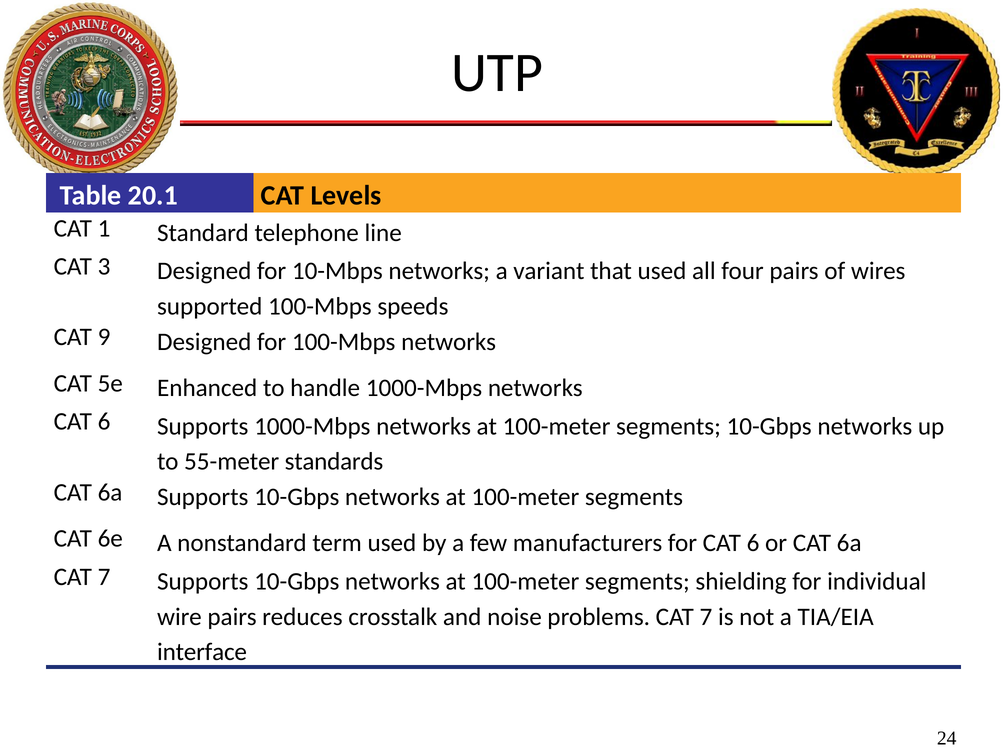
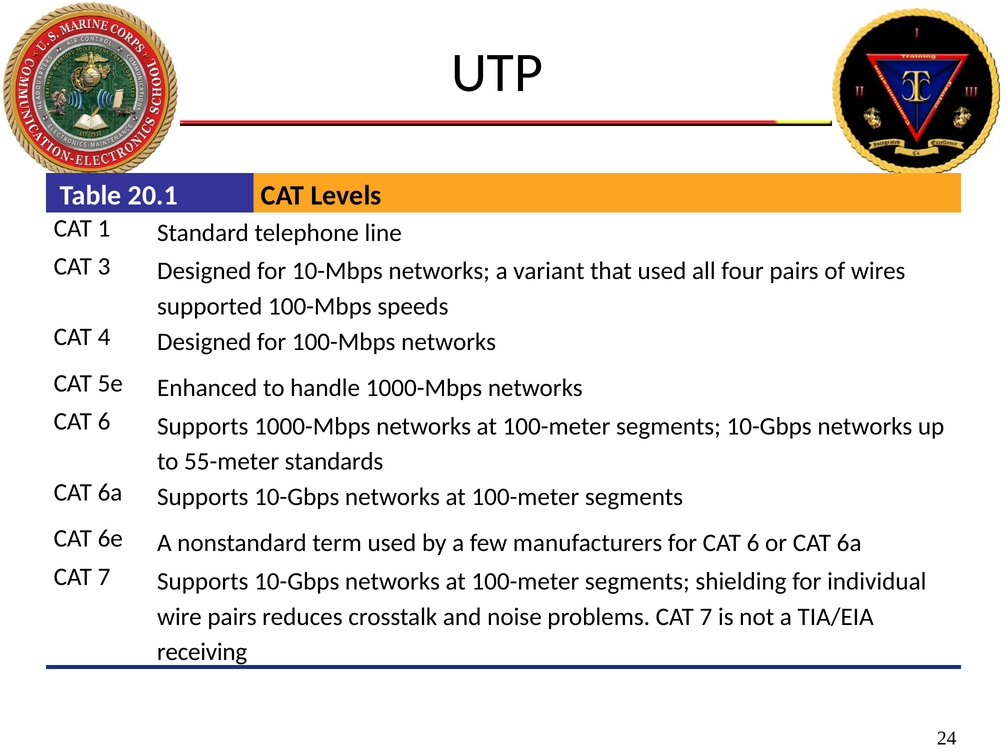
9: 9 -> 4 (104, 337)
interface: interface -> receiving (202, 652)
